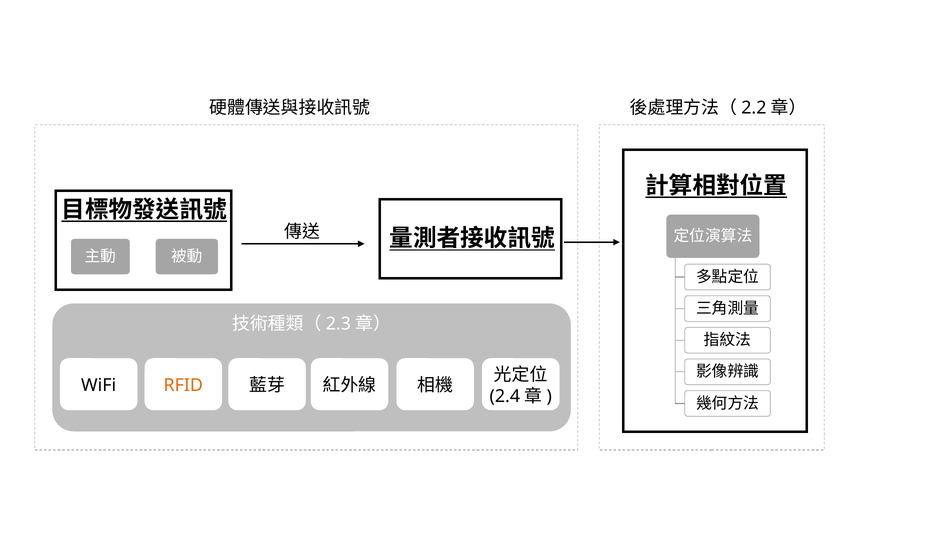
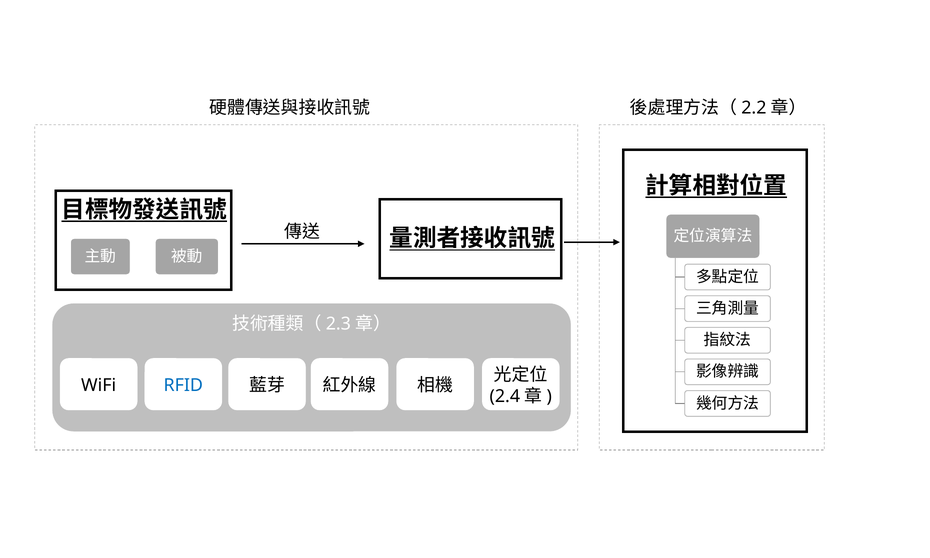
RFID colour: orange -> blue (183, 385)
